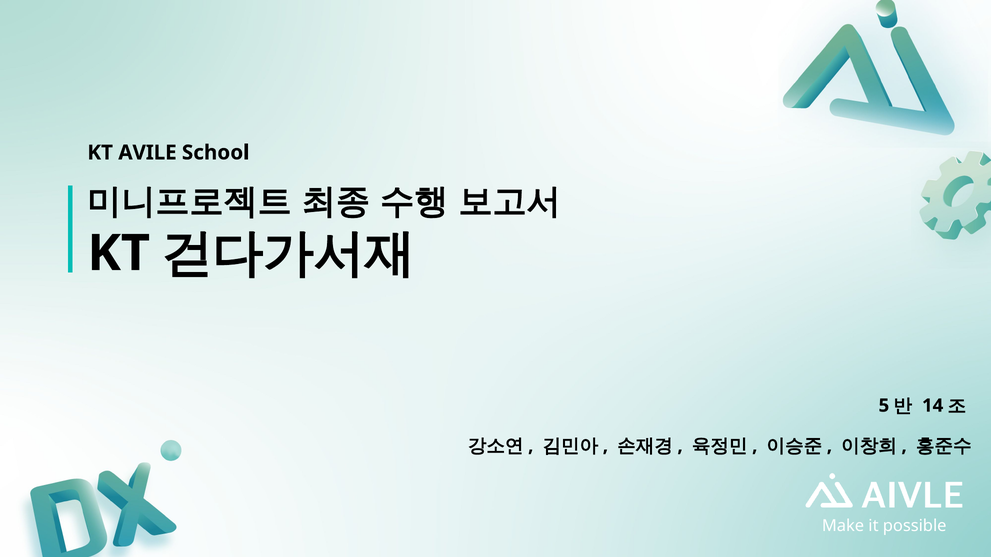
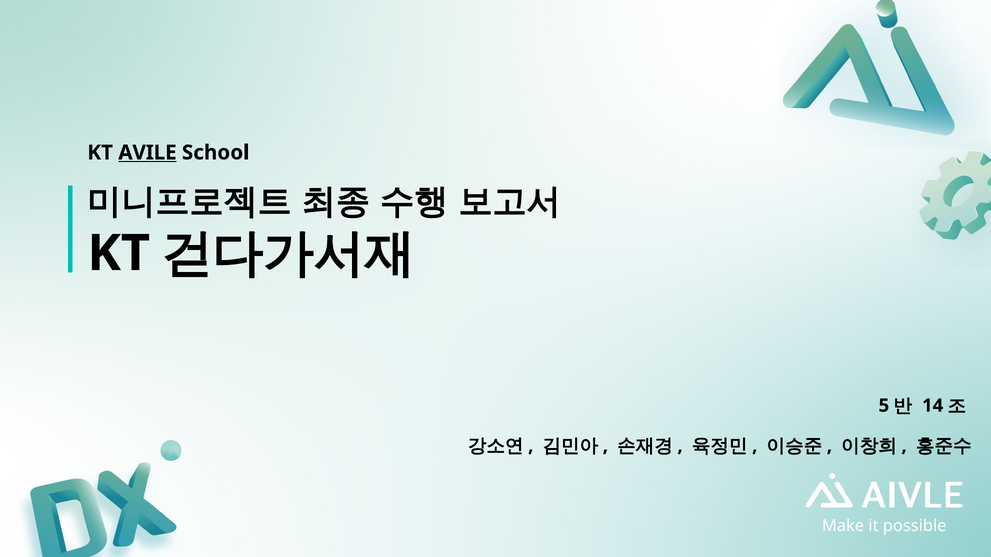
AVILE underline: none -> present (147, 153)
